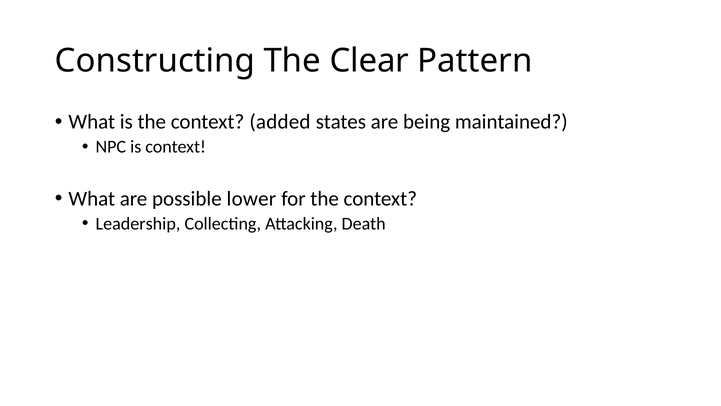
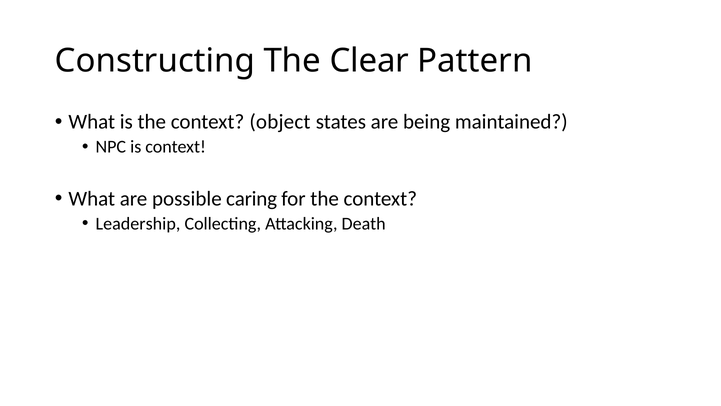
added: added -> object (280, 122)
lower: lower -> caring (252, 198)
